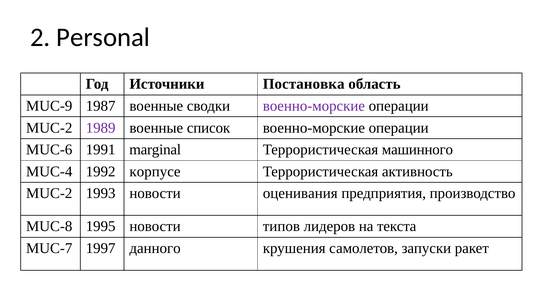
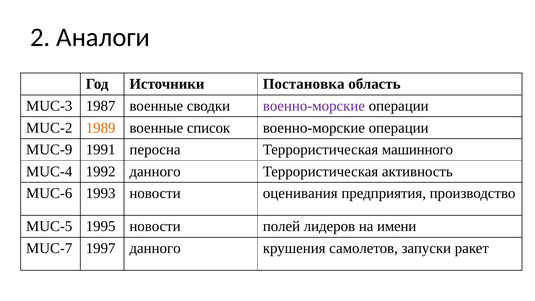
Personal: Personal -> Аналоги (103, 37)
MUC-9: MUC-9 -> MUC-3 (49, 106)
1989 colour: purple -> orange (101, 128)
MUC-6: MUC-6 -> MUC-9 (49, 150)
marginal: marginal -> перосна (155, 150)
1992 корпусе: корпусе -> данного (155, 172)
MUC-2: MUC-2 -> MUC-6 (49, 193)
MUC-8: MUC-8 -> MUC-5 (49, 226)
типов: типов -> полей (281, 226)
текста: текста -> имени (397, 226)
